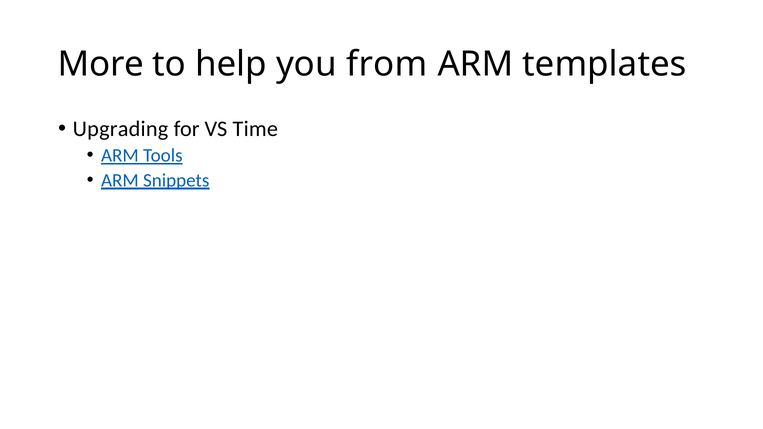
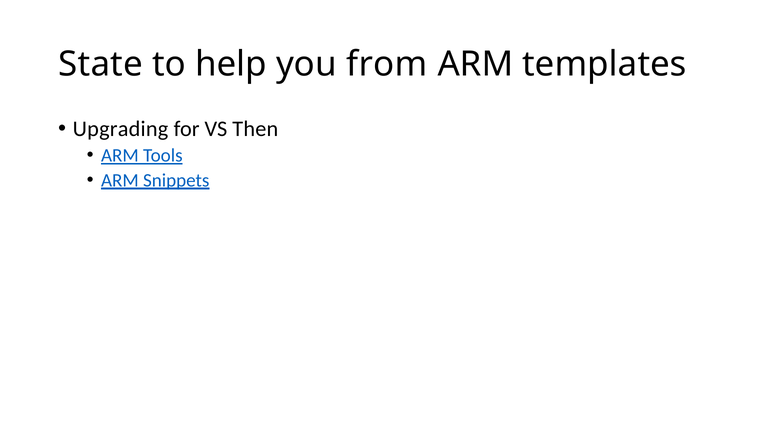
More: More -> State (101, 64)
Time: Time -> Then (255, 129)
